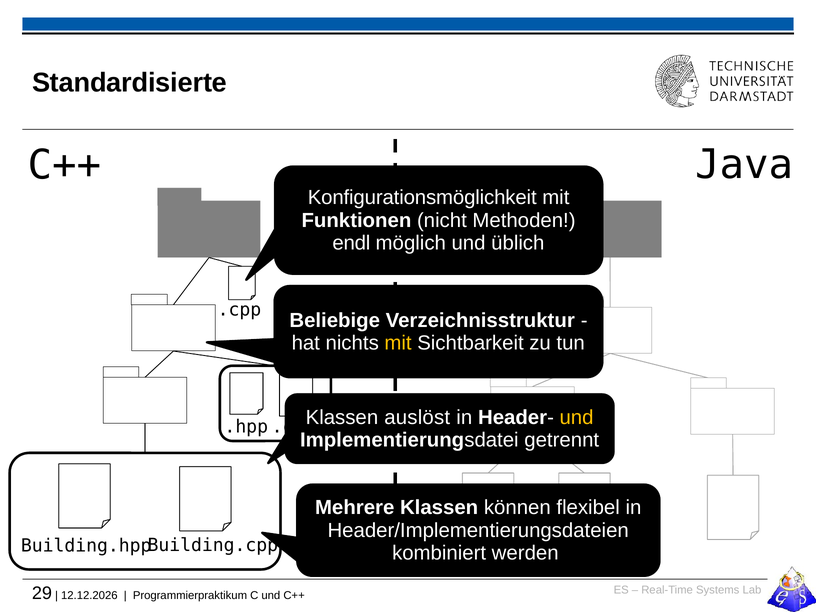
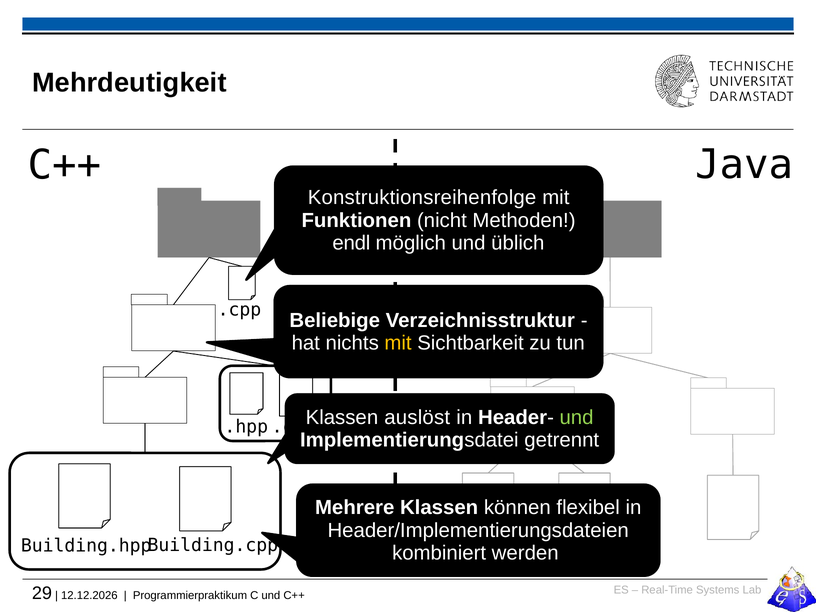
Standardisierte: Standardisierte -> Mehrdeutigkeit (129, 83)
Konfigurationsmöglichkeit: Konfigurationsmöglichkeit -> Konstruktionsreihenfolge (422, 197)
und colour: yellow -> light green (577, 417)
